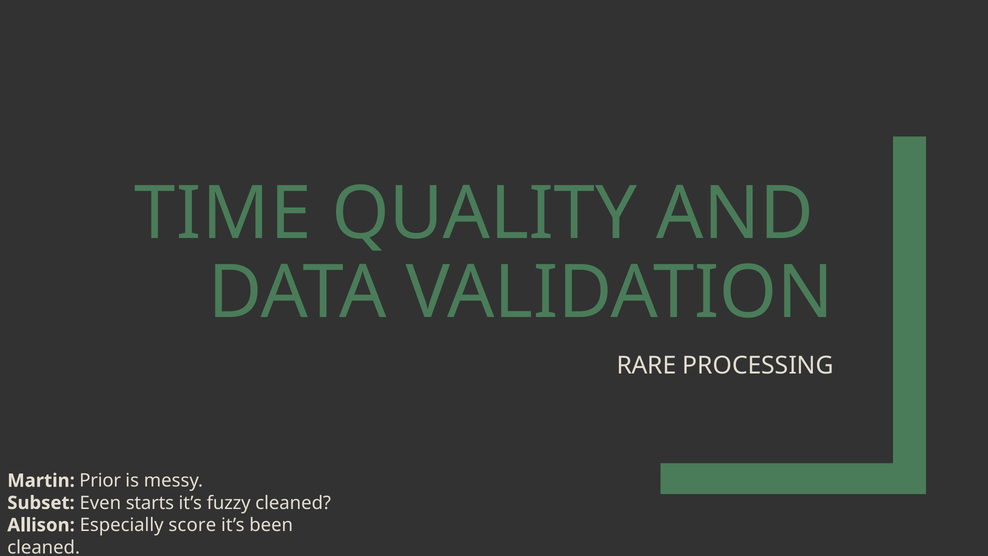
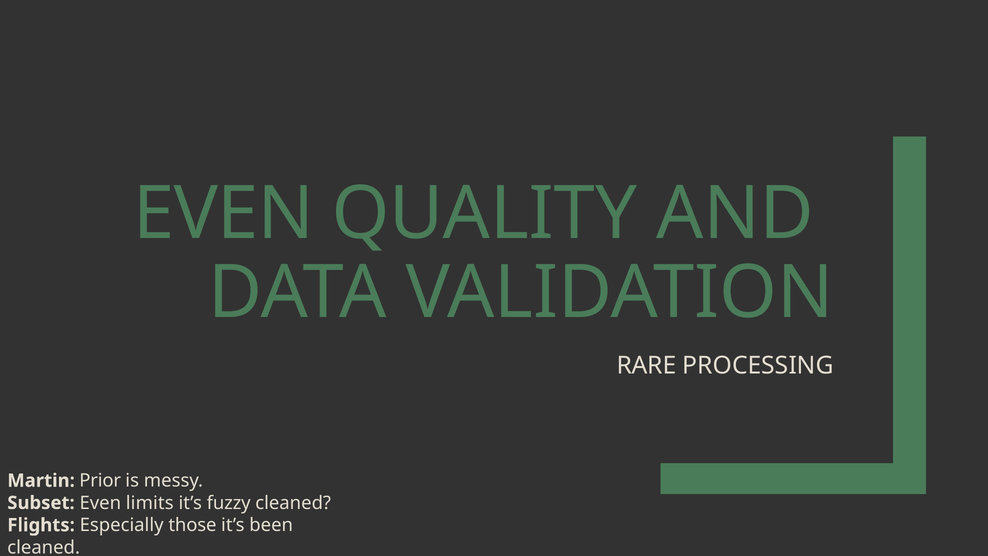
TIME: TIME -> EVEN (224, 213)
starts: starts -> limits (150, 503)
Allison: Allison -> Flights (41, 525)
score: score -> those (192, 525)
